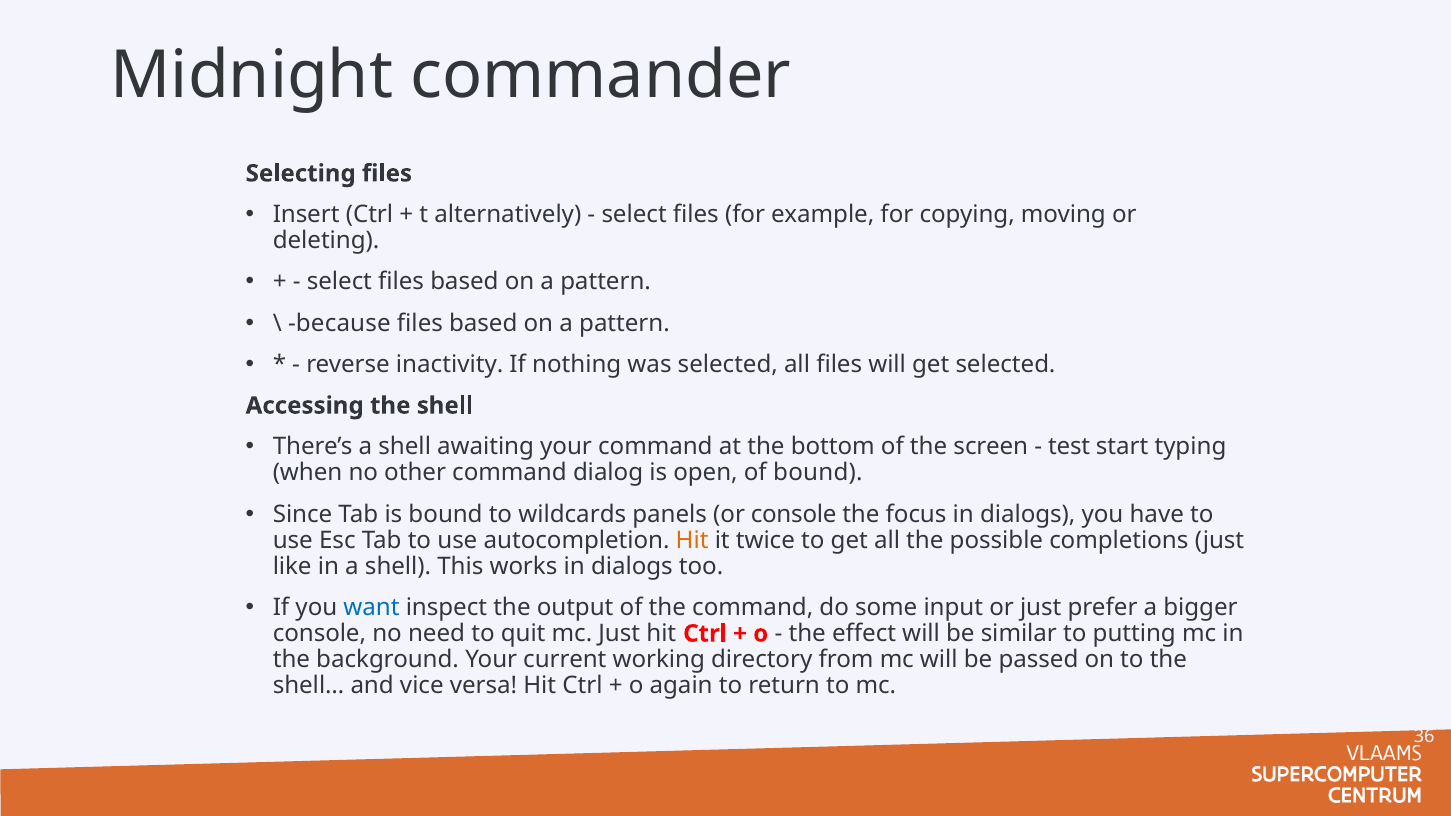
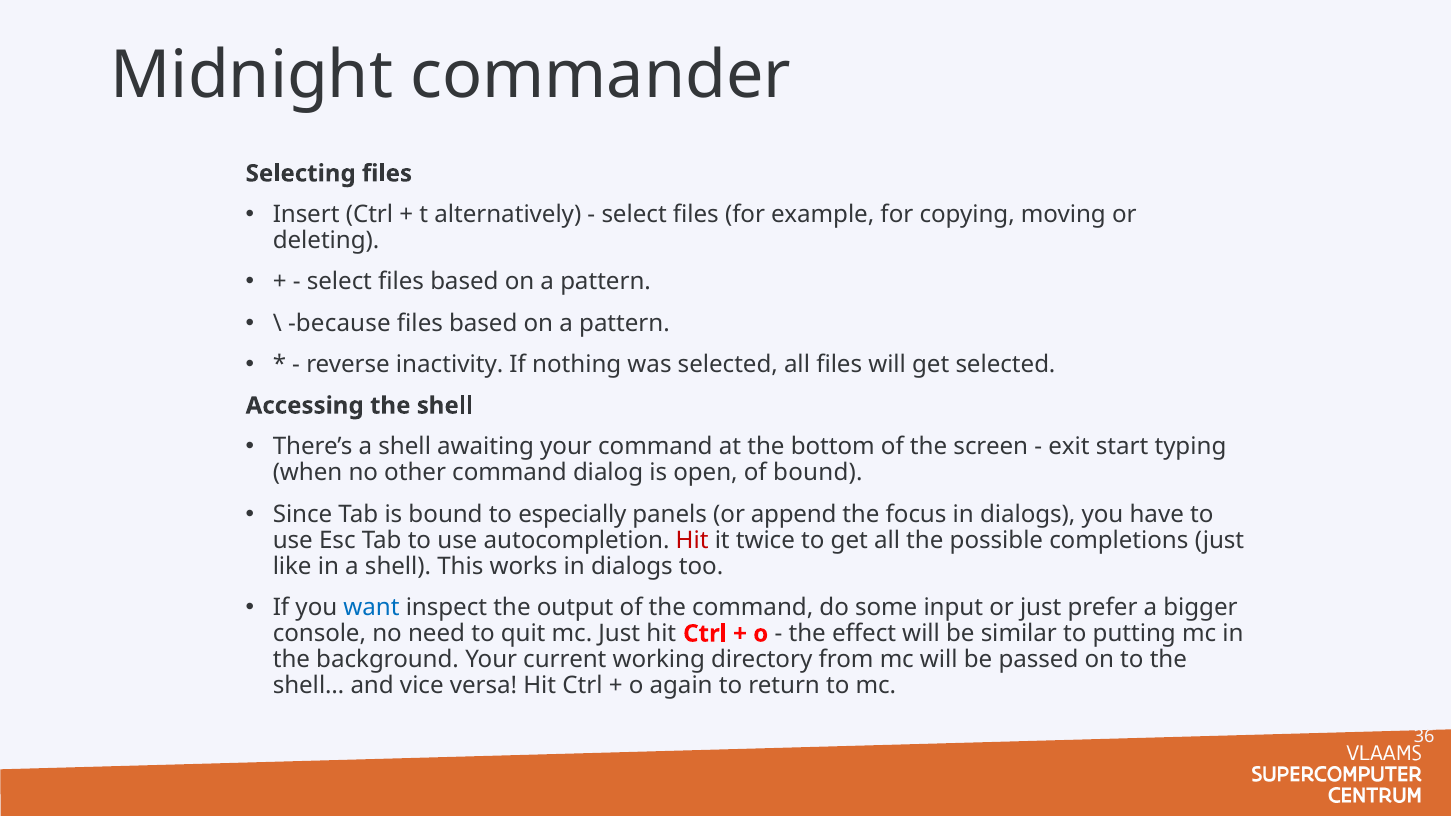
test: test -> exit (1069, 447)
wildcards: wildcards -> especially (572, 514)
or console: console -> append (794, 514)
Hit colour: orange -> red (692, 540)
